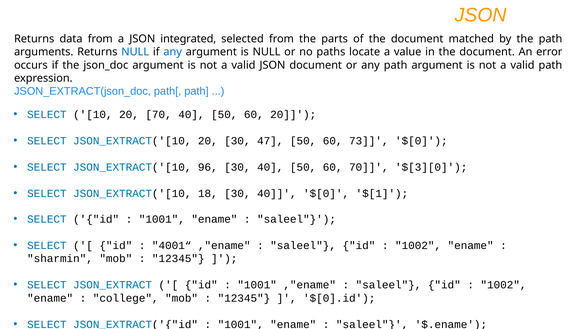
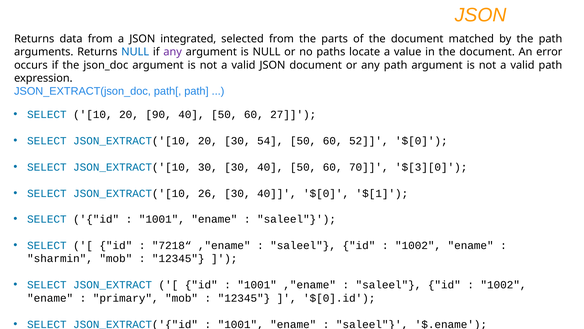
any colour: blue -> purple (173, 52)
20 70: 70 -> 90 (159, 114)
60 20: 20 -> 27 (293, 114)
47: 47 -> 54 (270, 141)
73: 73 -> 52 (369, 141)
JSON_EXTRACT('[10 96: 96 -> 30 (208, 167)
18: 18 -> 26 (208, 193)
4001“: 4001“ -> 7218“ (172, 245)
college: college -> primary (126, 298)
